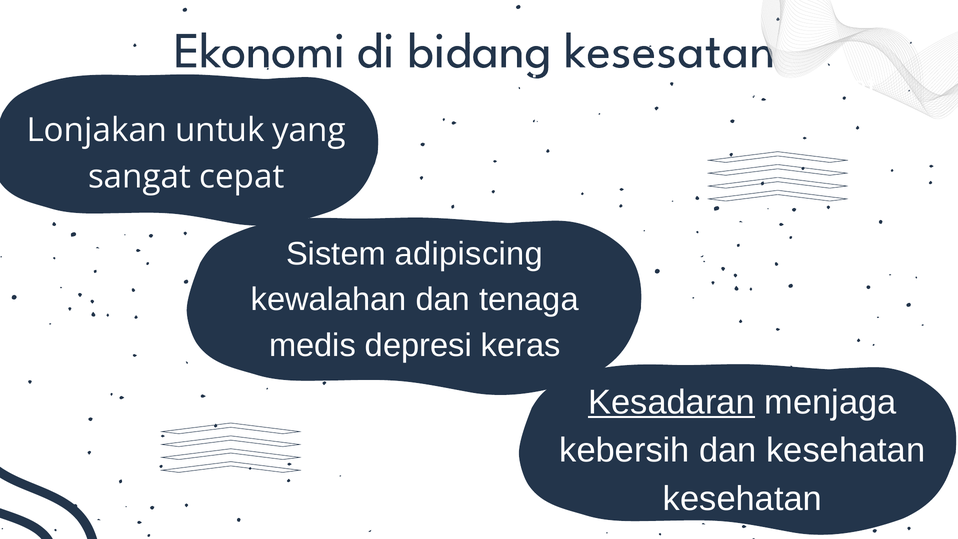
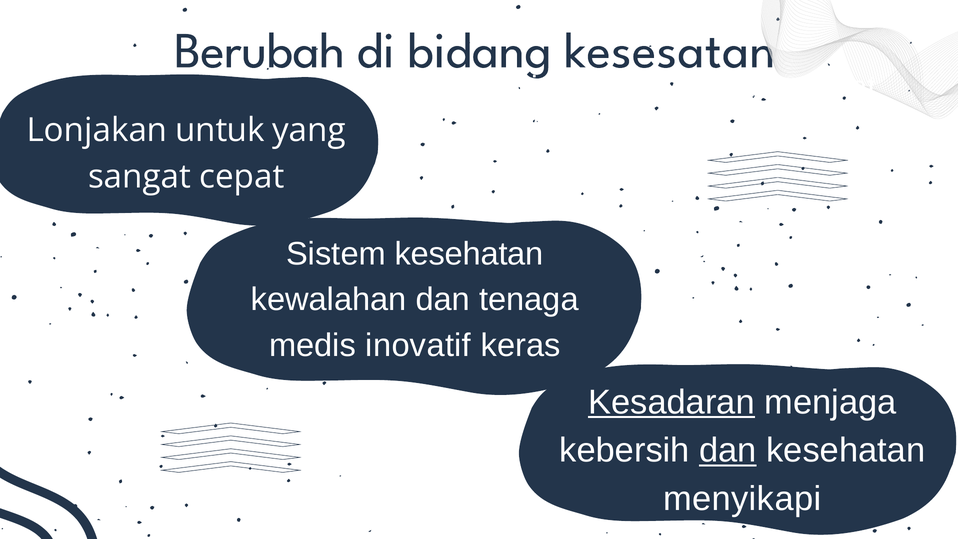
Ekonomi: Ekonomi -> Berubah (260, 51)
Sistem adipiscing: adipiscing -> kesehatan (469, 254)
depresi: depresi -> inovatif (418, 345)
dan underline: none -> present (728, 450)
kesehatan: kesehatan -> menyikapi (742, 499)
